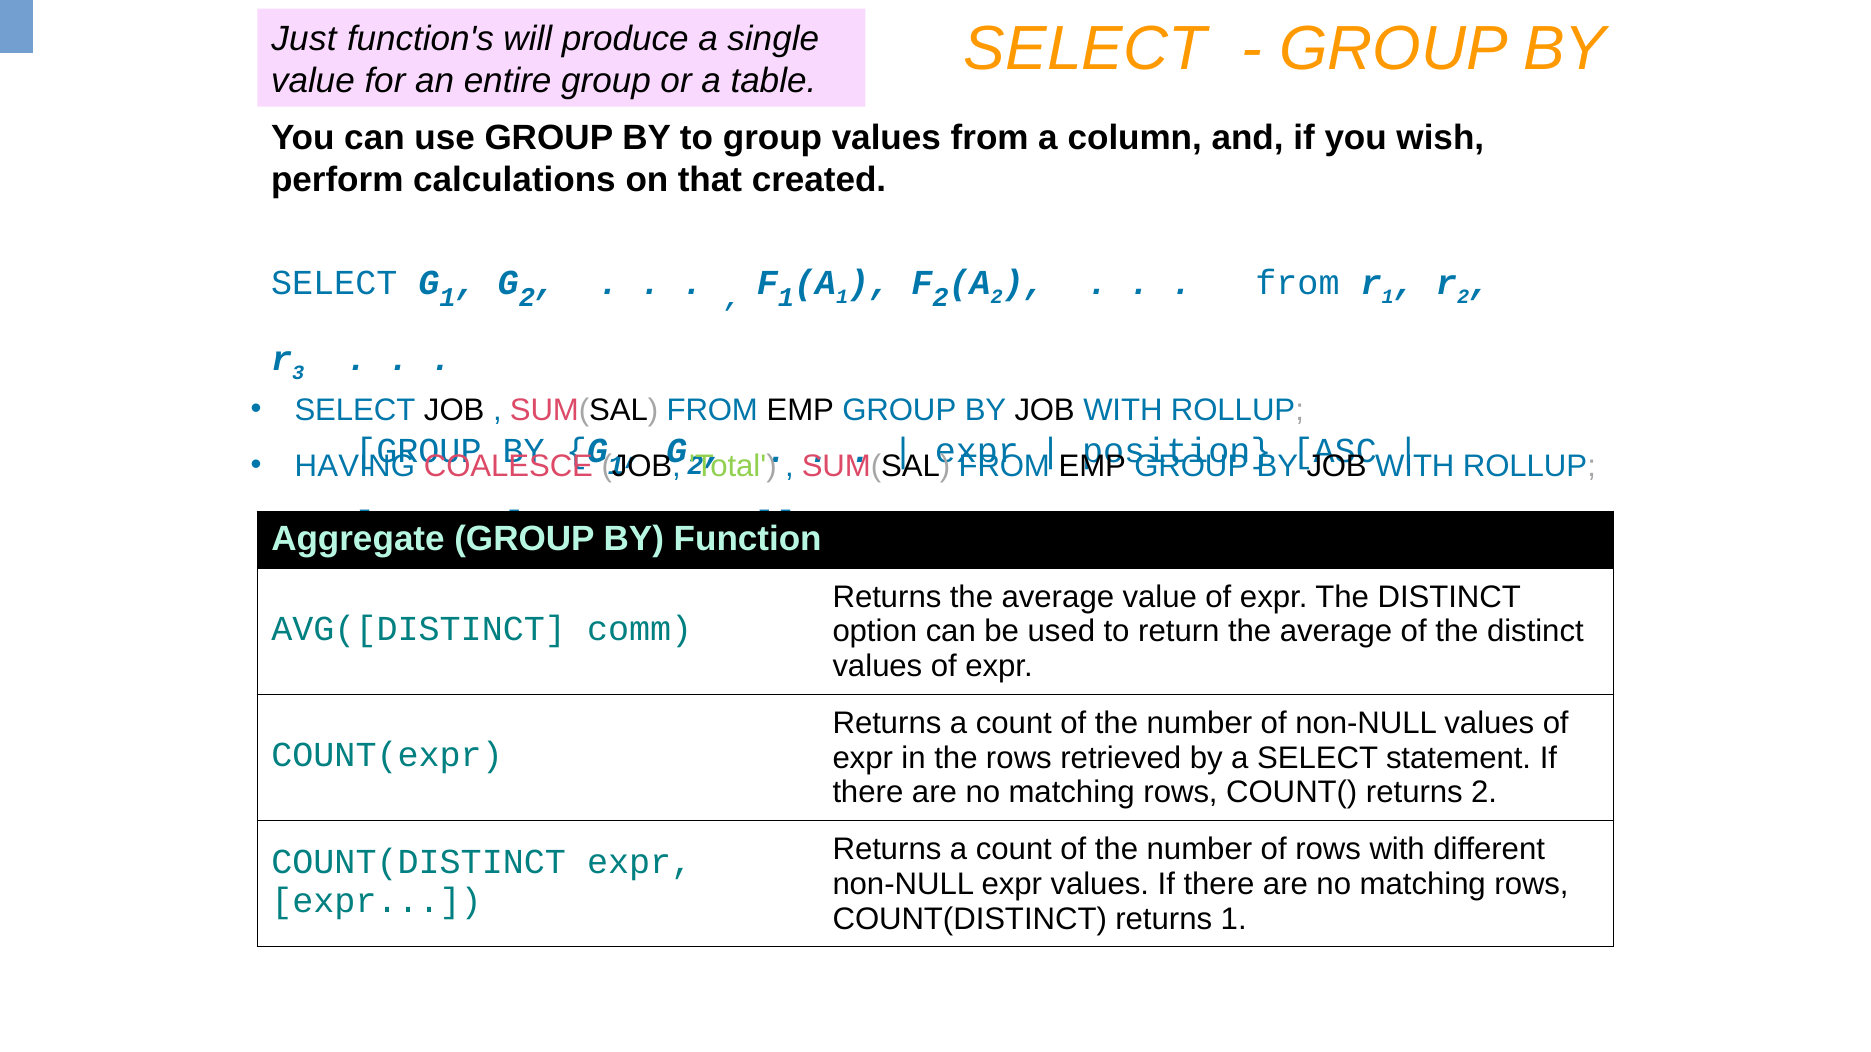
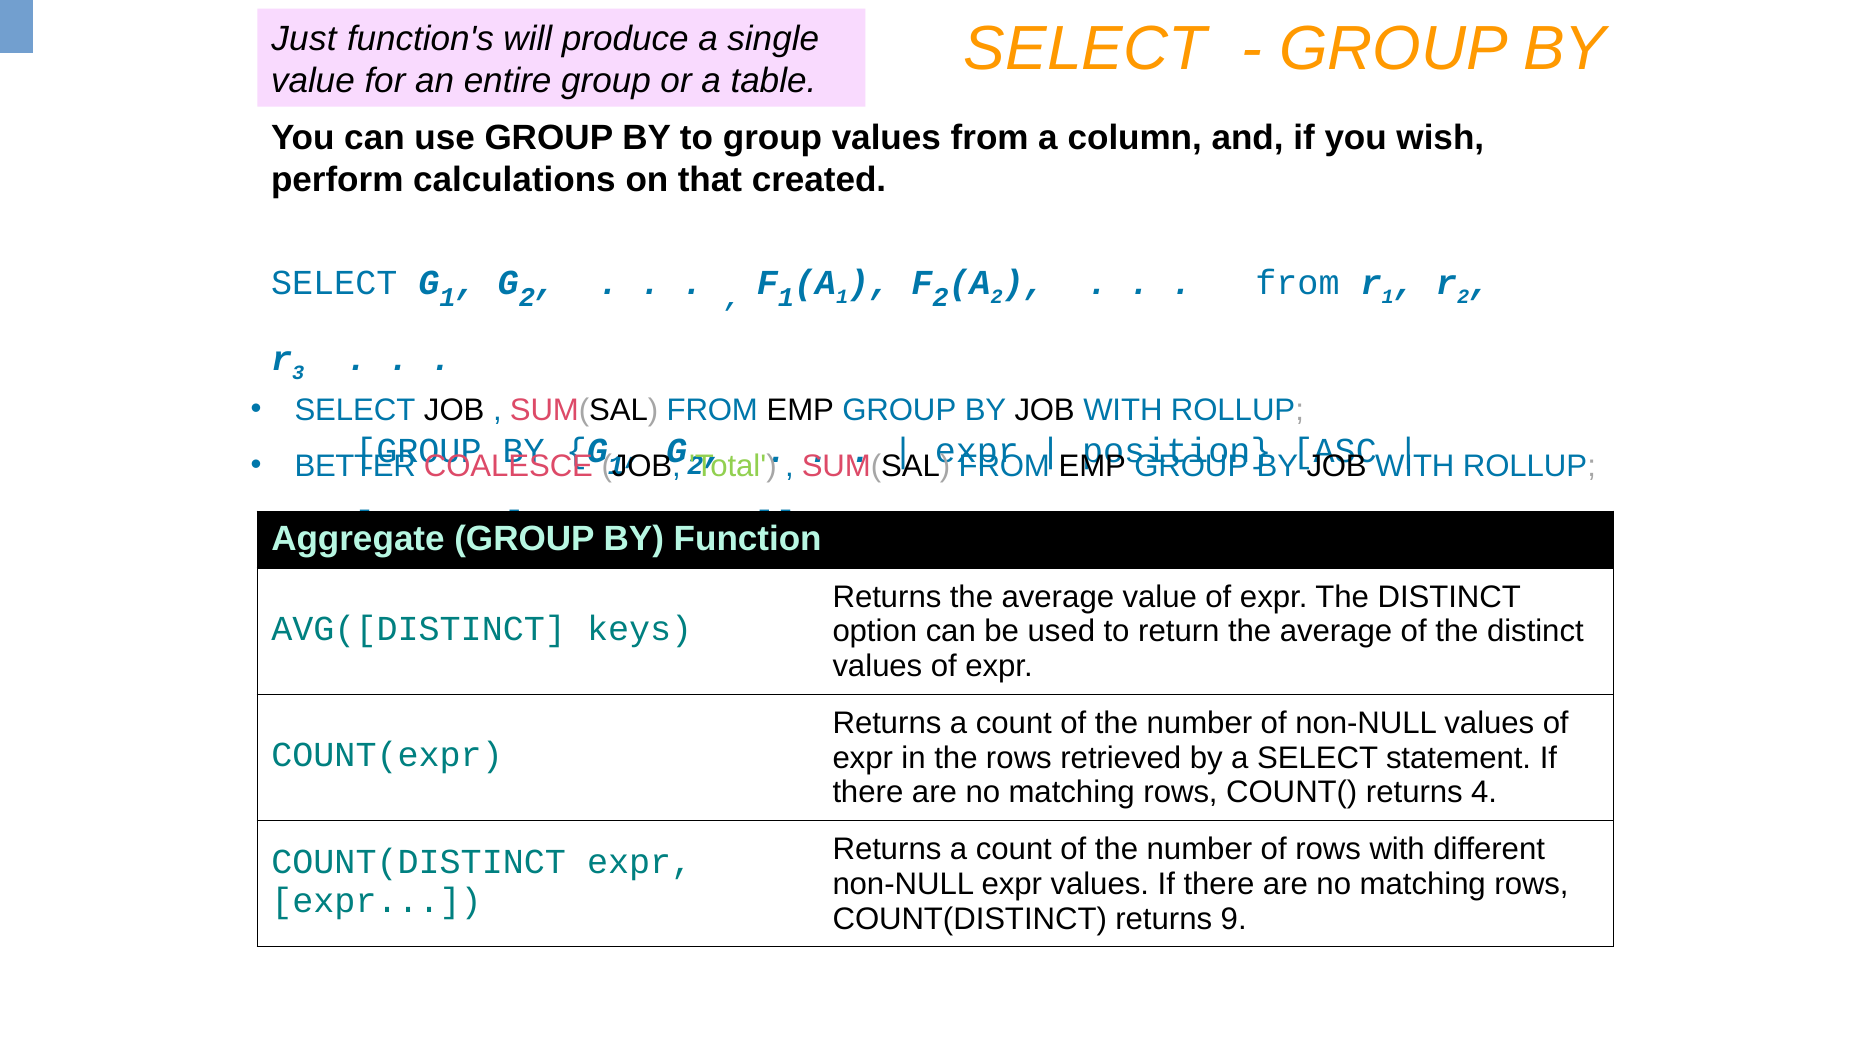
HAVING: HAVING -> BETTER (355, 466)
comm: comm -> keys (640, 629)
returns 2: 2 -> 4 (1484, 793)
returns 1: 1 -> 9 (1234, 919)
